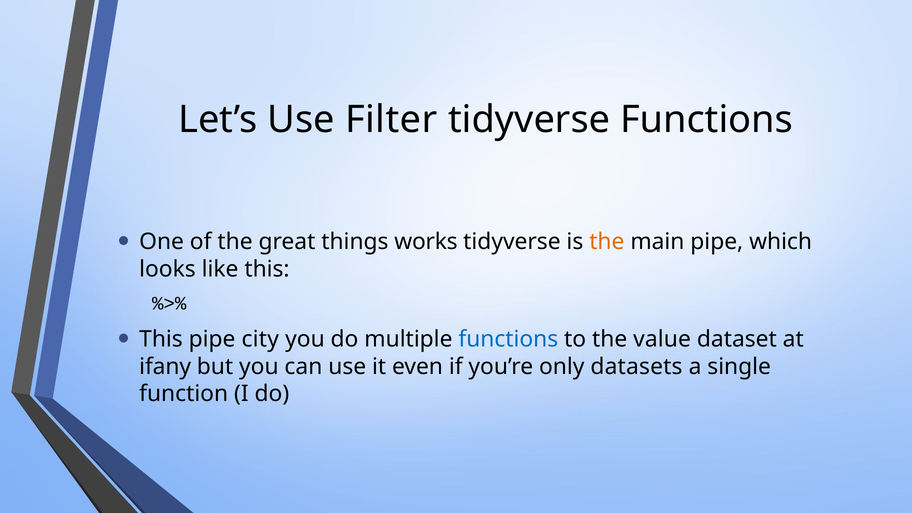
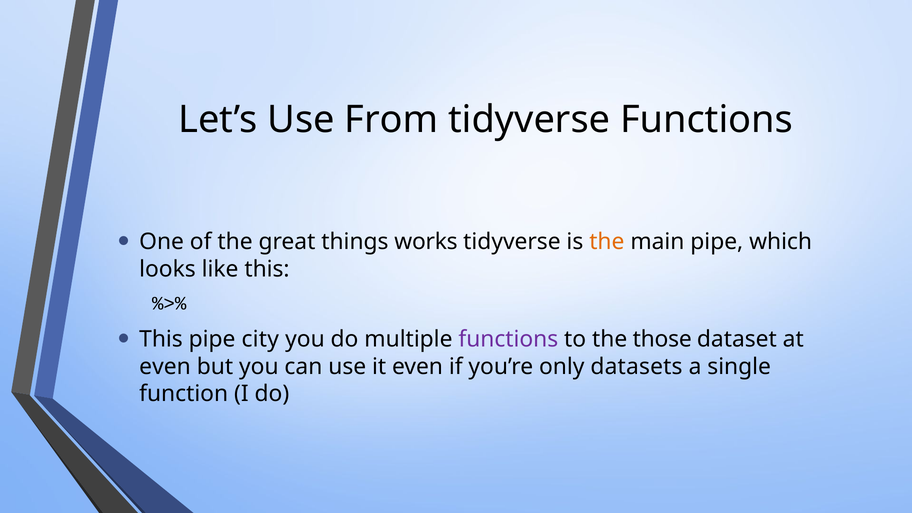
Filter: Filter -> From (391, 119)
functions colour: blue -> purple (508, 339)
value: value -> those (662, 339)
ifany: ifany -> even (165, 367)
